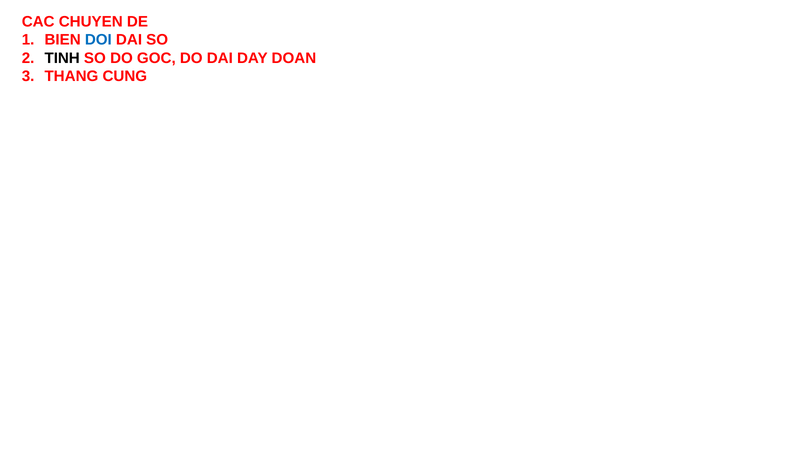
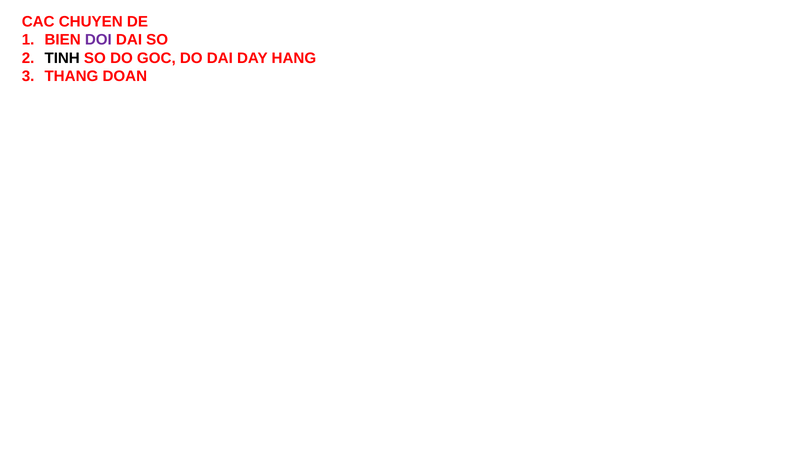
DOI colour: blue -> purple (98, 40)
DOAN: DOAN -> HANG (294, 58)
CUNG: CUNG -> DOAN (125, 76)
